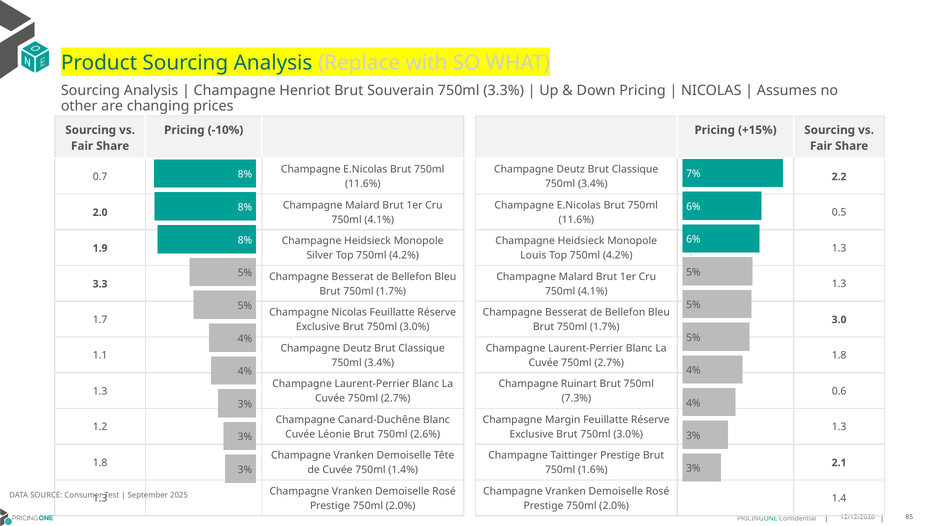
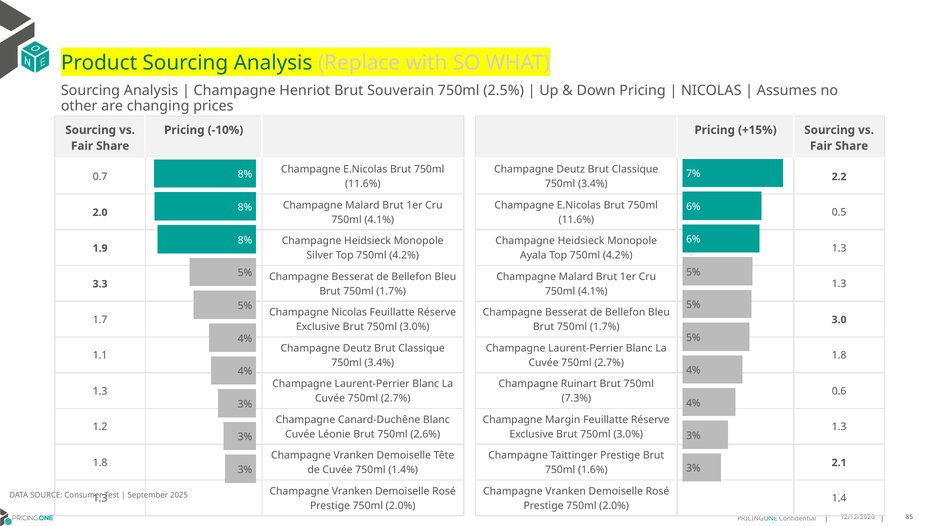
3.3%: 3.3% -> 2.5% (504, 91)
Louis: Louis -> Ayala (533, 256)
